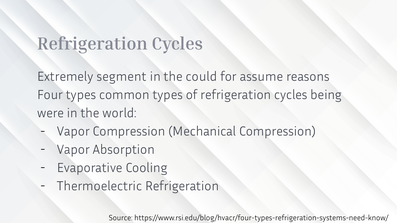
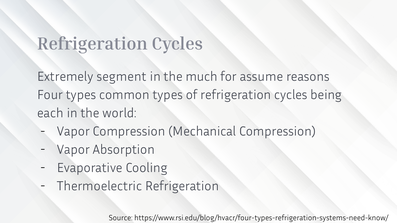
could: could -> much (202, 77)
were: were -> each (50, 113)
